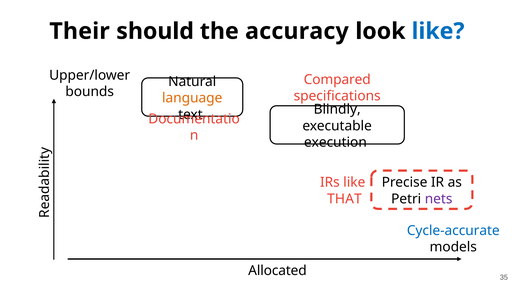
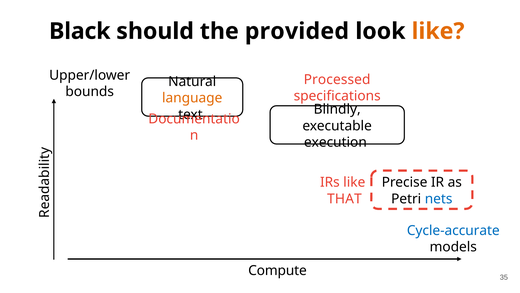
Their: Their -> Black (80, 31)
accuracy: accuracy -> provided (297, 31)
like colour: blue -> orange (438, 31)
Compared: Compared -> Processed (337, 79)
nets colour: purple -> blue (439, 199)
Allocated: Allocated -> Compute (277, 270)
